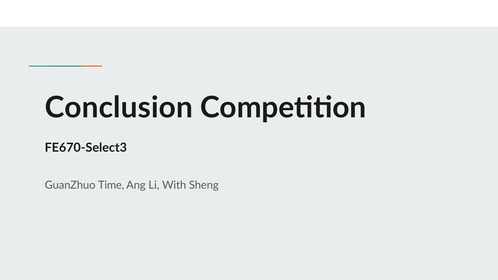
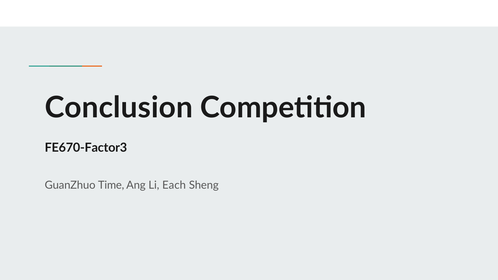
FE670-Select3: FE670-Select3 -> FE670-Factor3 (86, 148)
With: With -> Each (174, 185)
